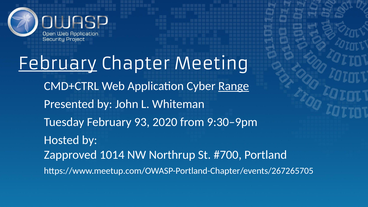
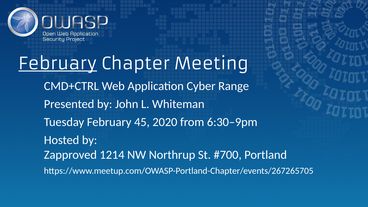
Range underline: present -> none (234, 86)
93: 93 -> 45 (142, 122)
9:30–9pm: 9:30–9pm -> 6:30–9pm (232, 122)
1014: 1014 -> 1214 (112, 155)
